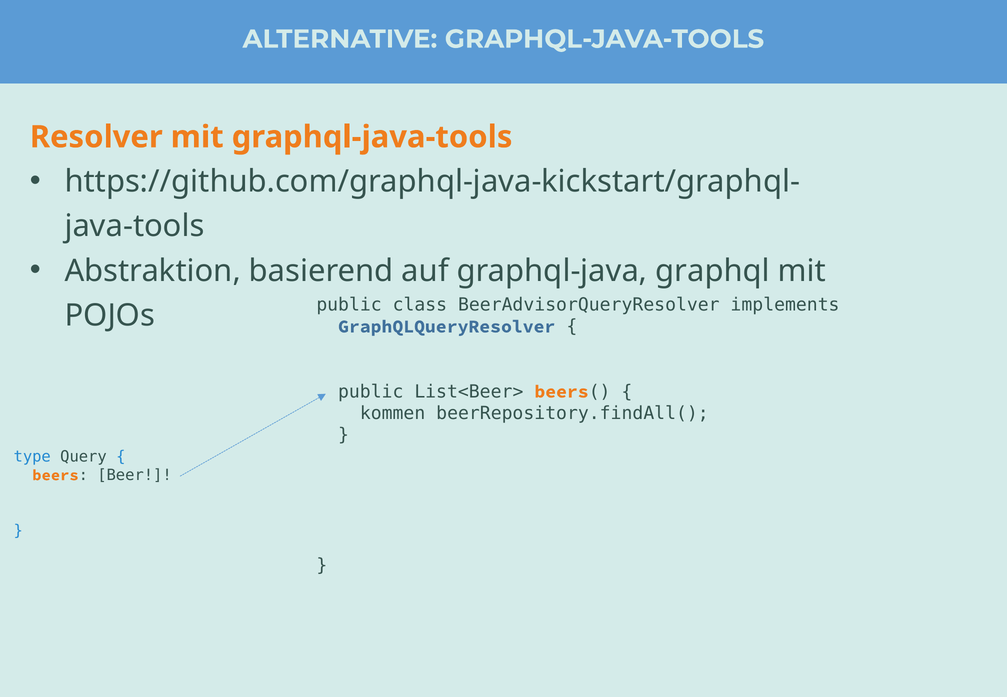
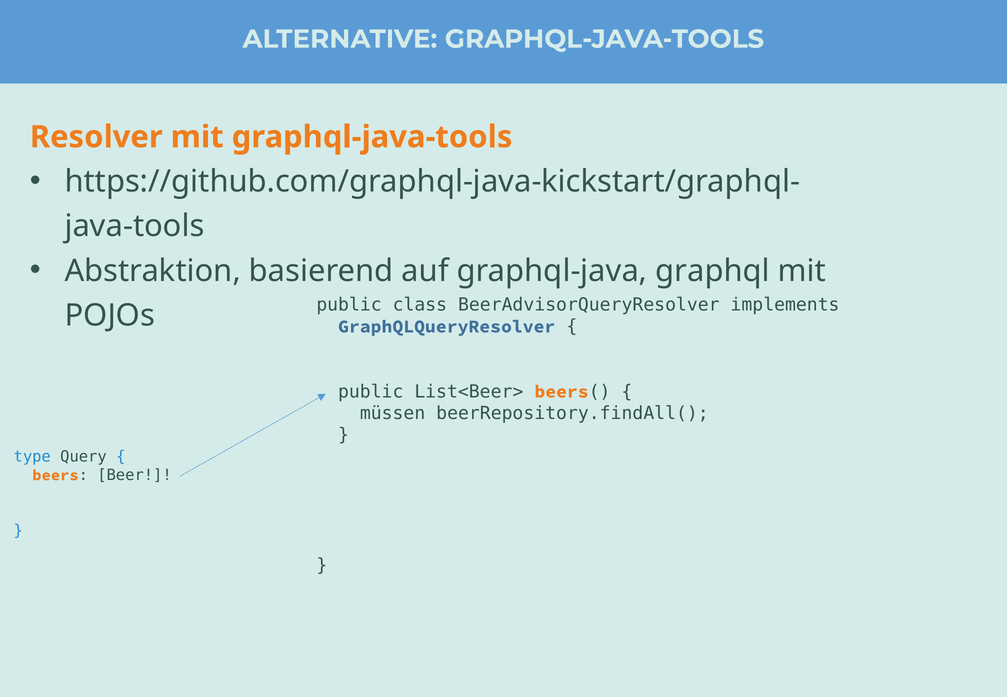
kommen: kommen -> müssen (393, 413)
